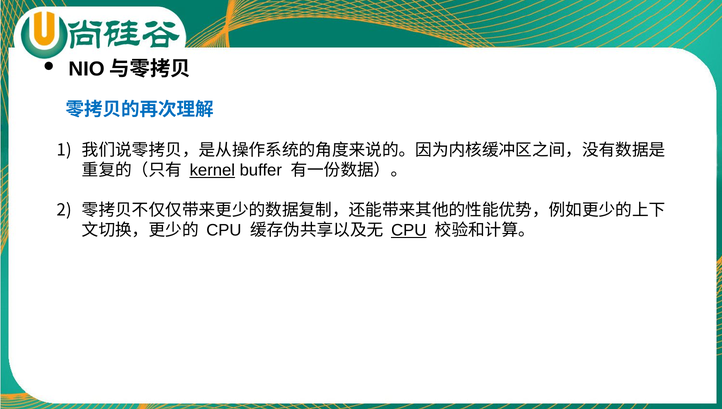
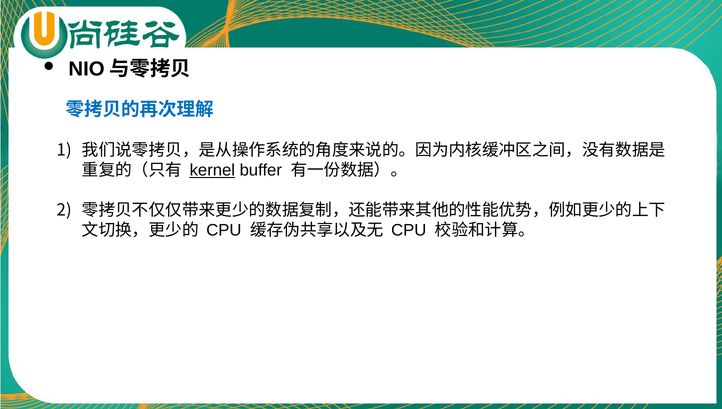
CPU underline: present -> none (409, 231)
